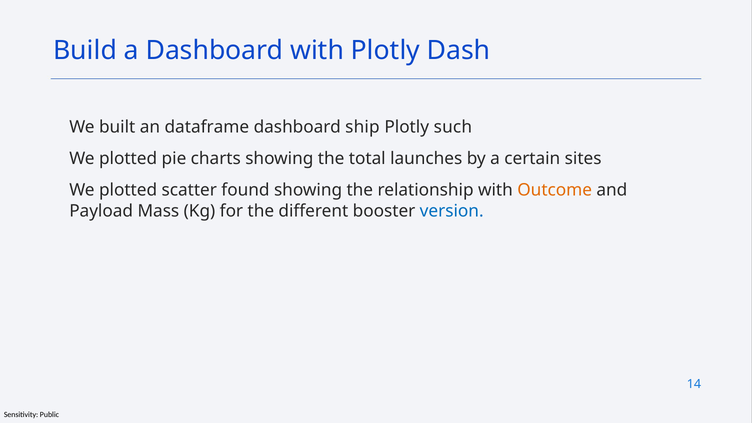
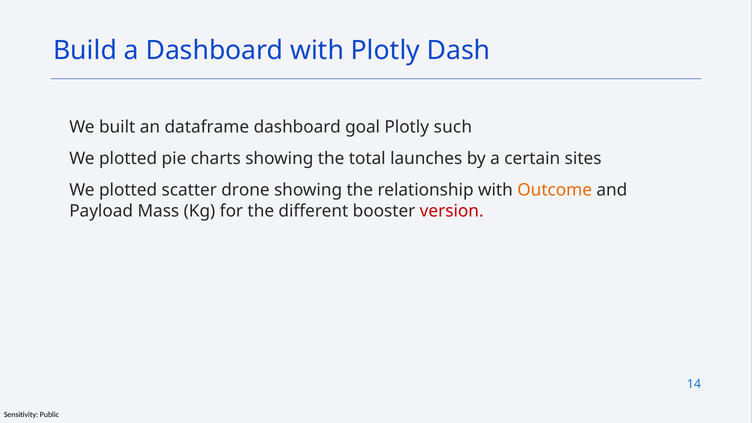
ship: ship -> goal (363, 127)
found: found -> drone (245, 190)
version colour: blue -> red (452, 211)
